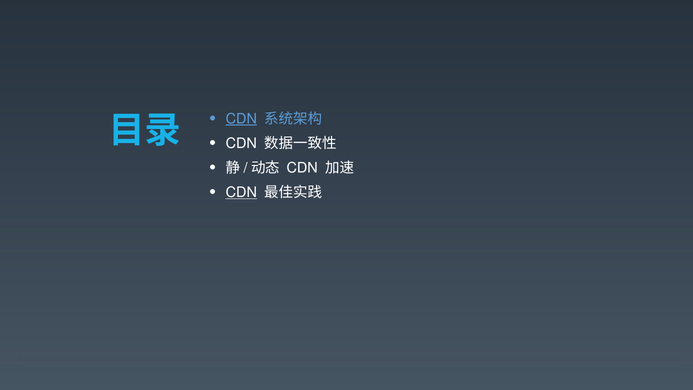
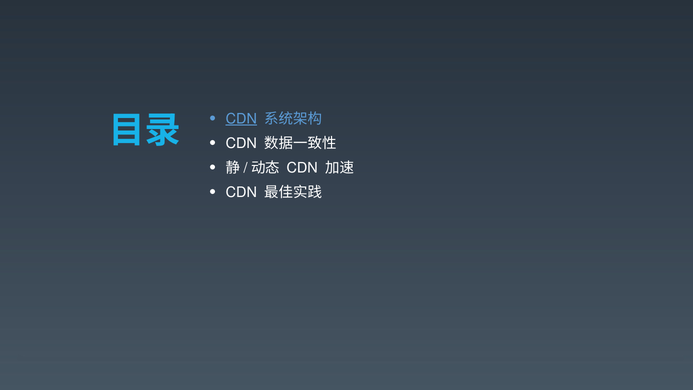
CDN underline: present -> none (241, 192)
